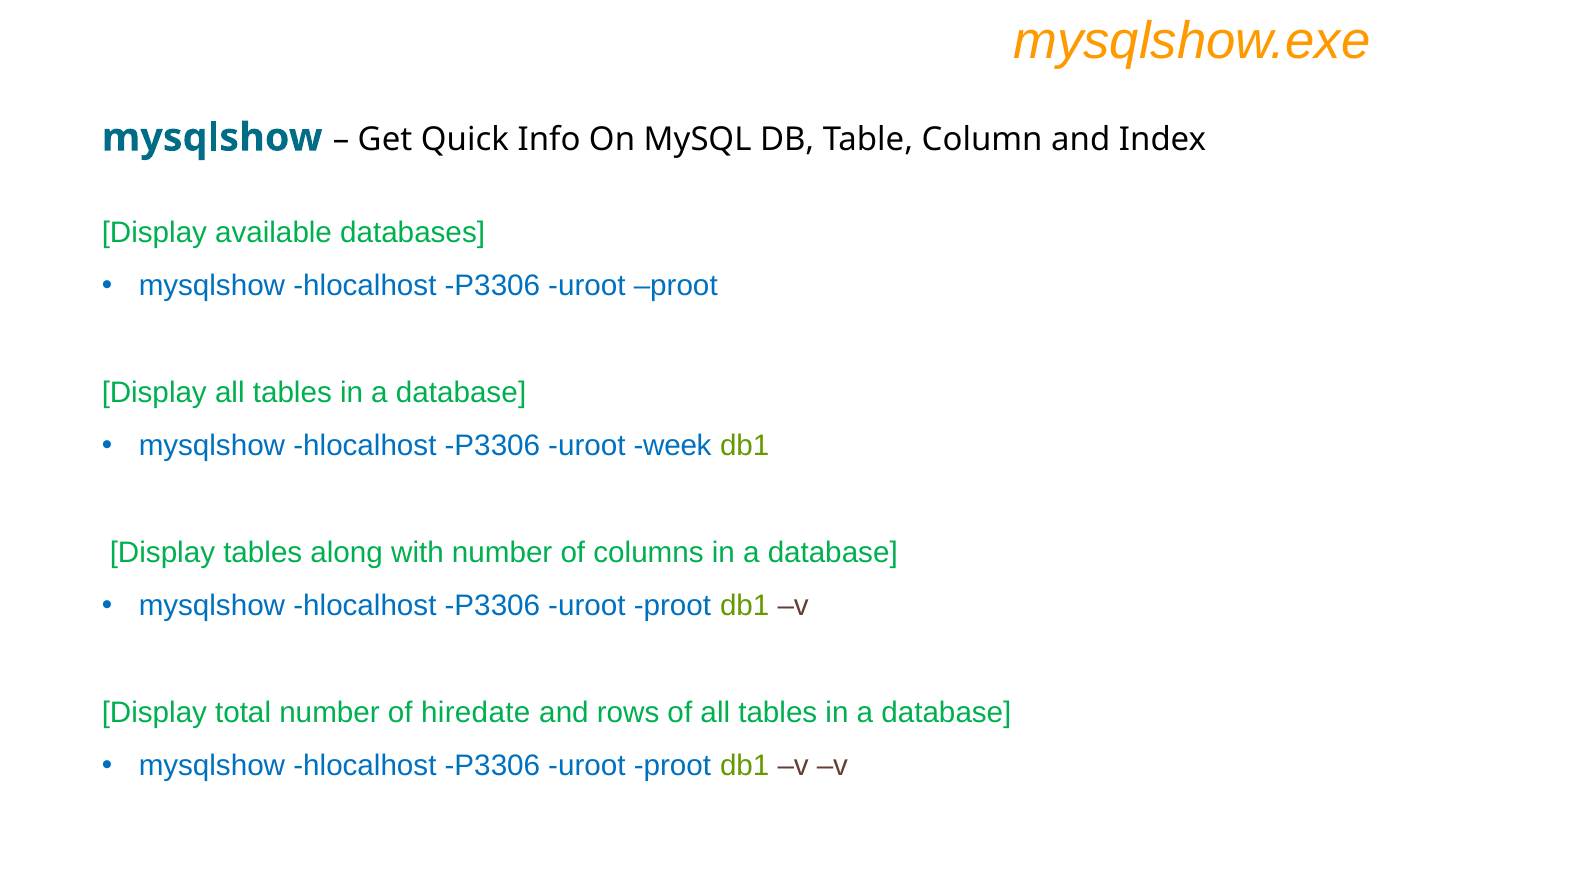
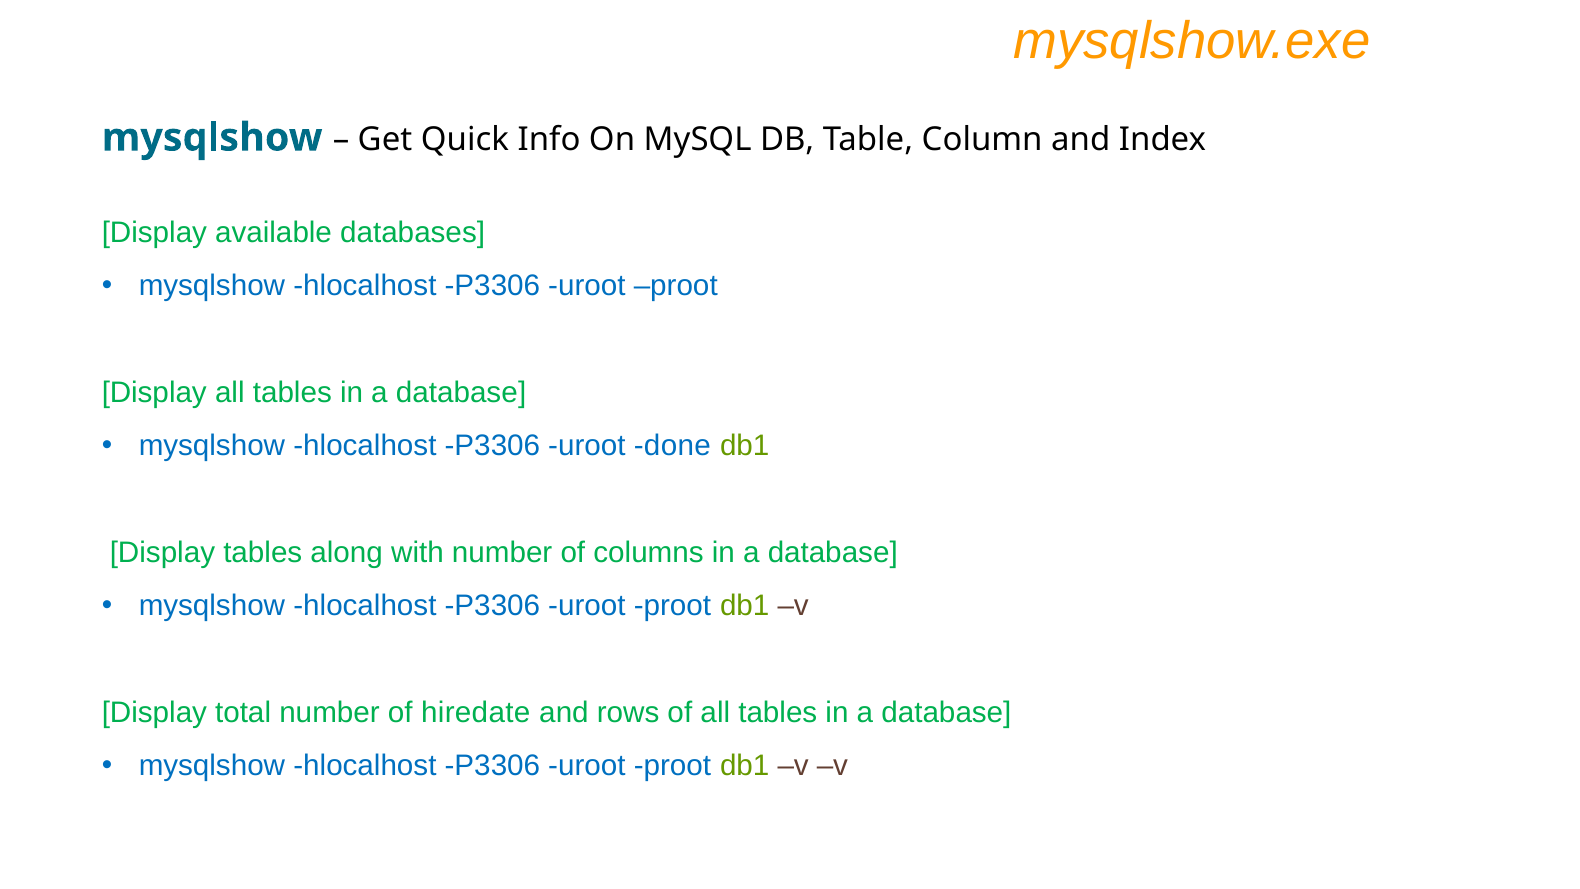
week: week -> done (672, 446)
